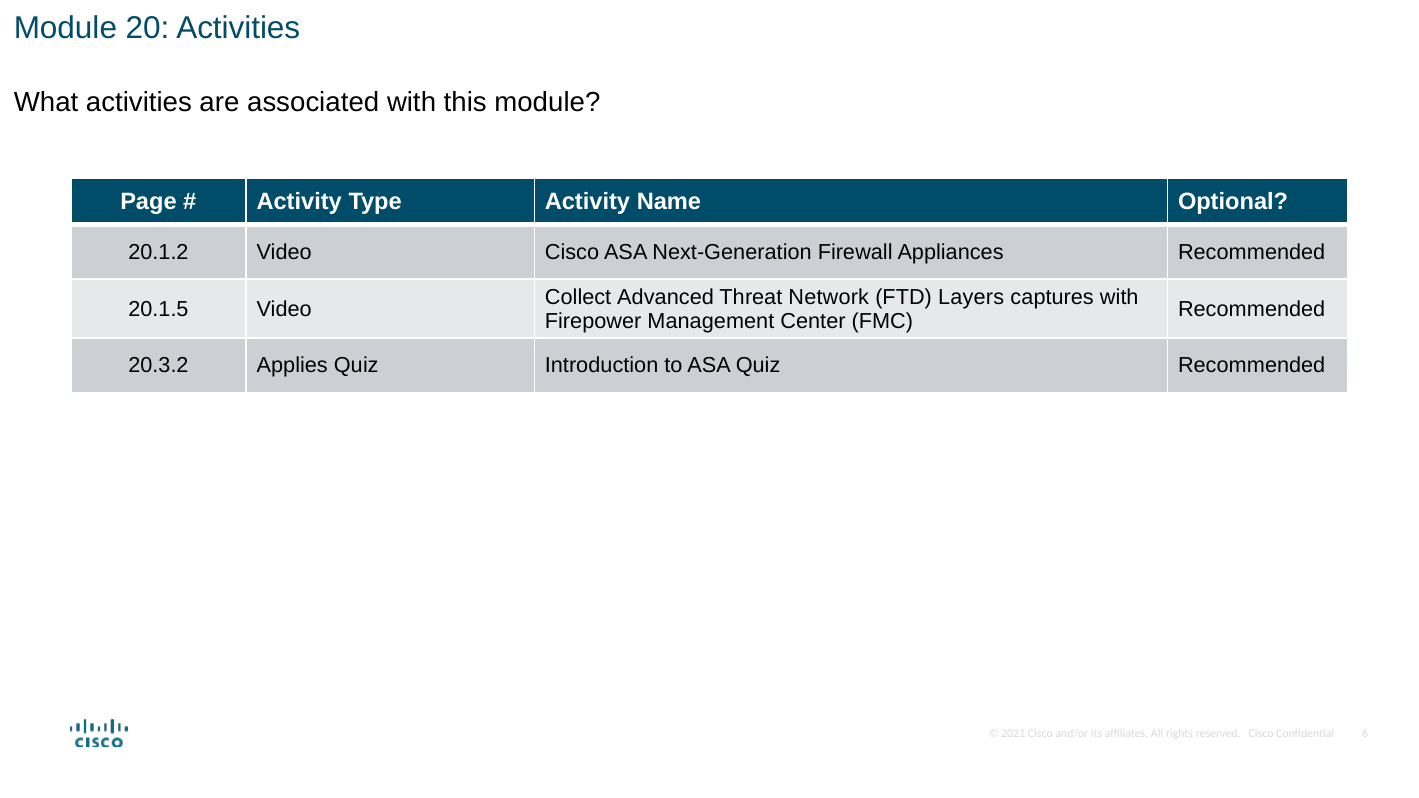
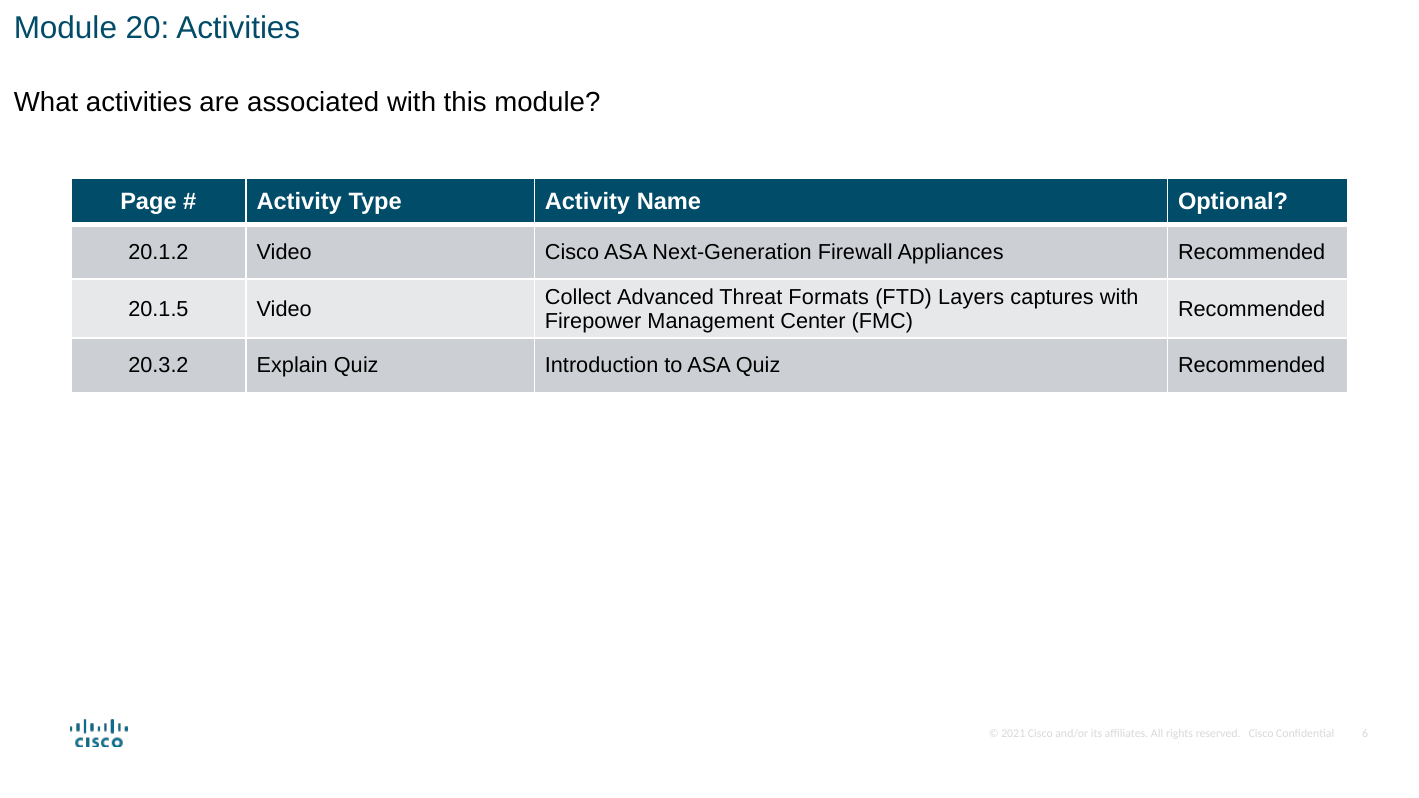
Network: Network -> Formats (829, 297)
Applies: Applies -> Explain (292, 366)
